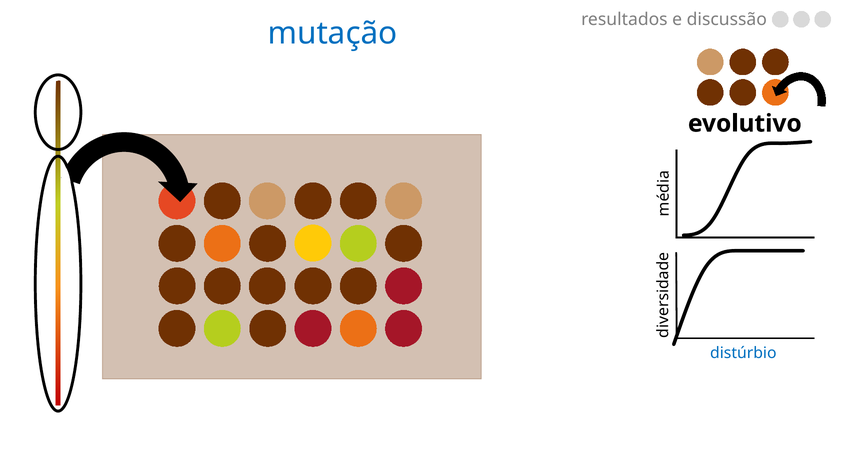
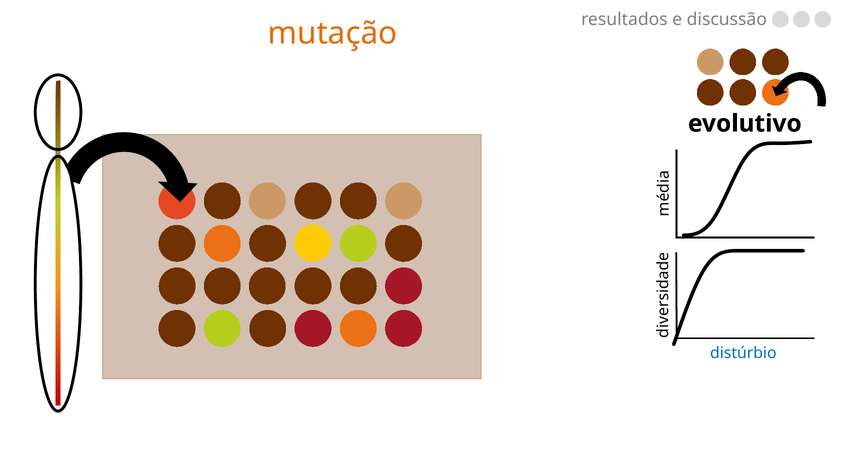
mutação colour: blue -> orange (333, 33)
